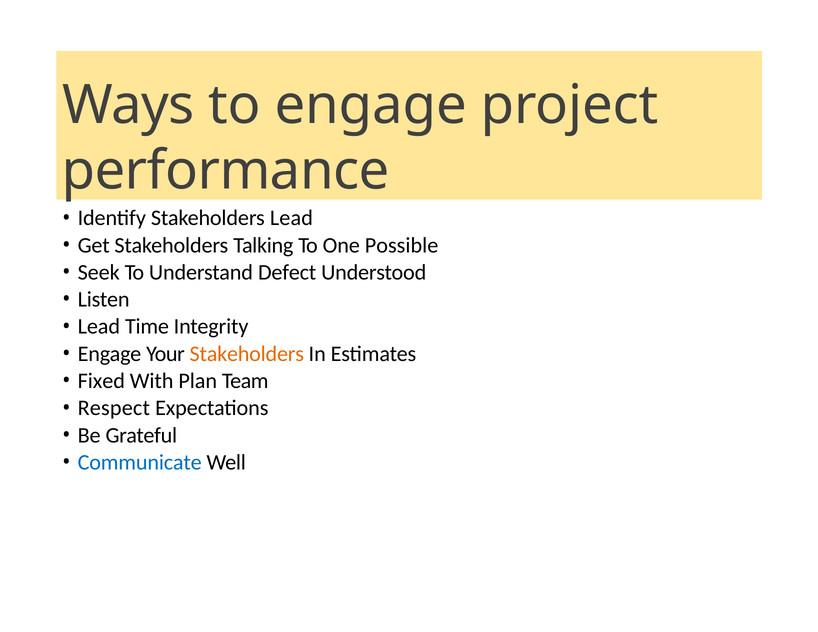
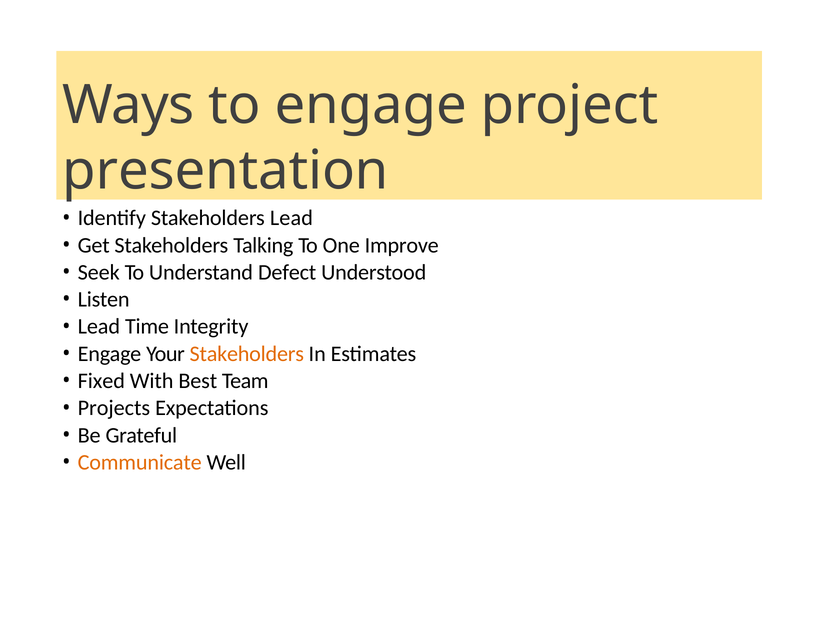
performance: performance -> presentation (225, 171)
Possible: Possible -> Improve (402, 245)
Plan: Plan -> Best (198, 381)
Respect: Respect -> Projects (114, 408)
Communicate colour: blue -> orange (140, 462)
